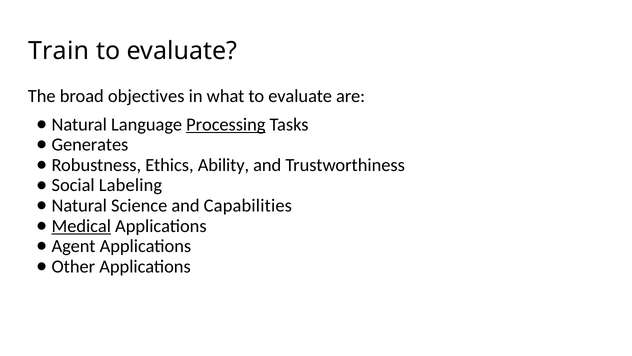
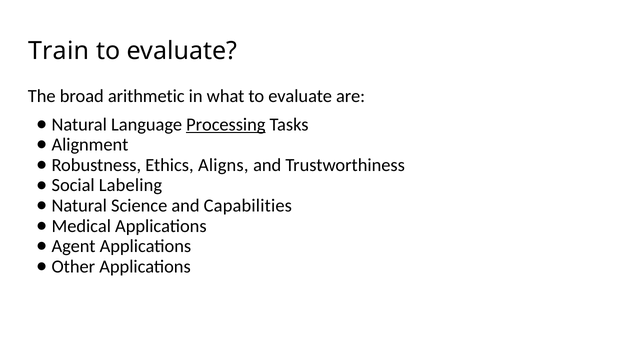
objectives: objectives -> arithmetic (146, 96)
Generates: Generates -> Alignment (90, 145)
Ability: Ability -> Aligns (223, 165)
Medical underline: present -> none (81, 226)
